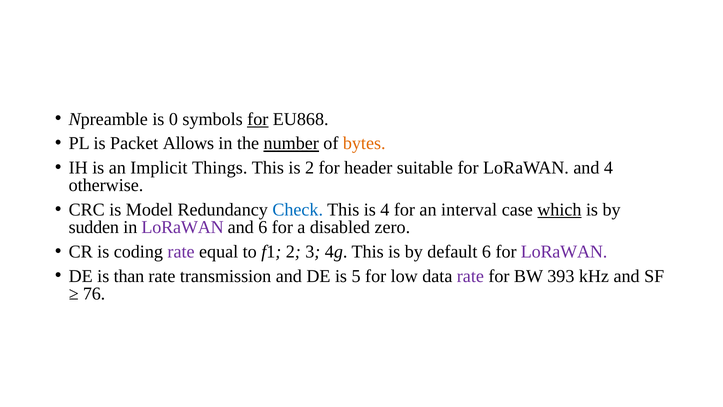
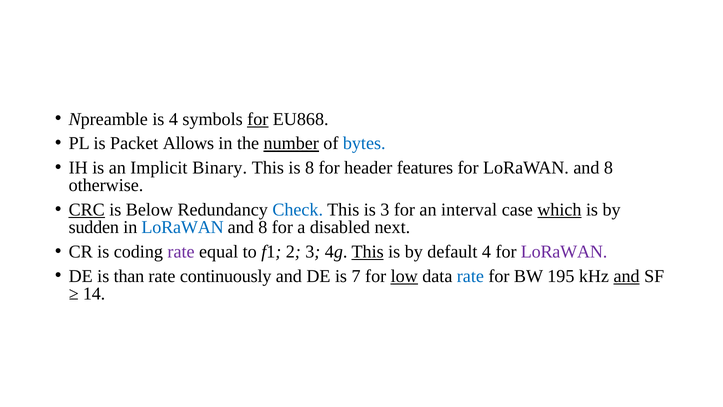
is 0: 0 -> 4 (173, 119)
bytes colour: orange -> blue (364, 143)
Things: Things -> Binary (220, 168)
is 2: 2 -> 8 (310, 168)
suitable: suitable -> features (425, 168)
for LoRaWAN and 4: 4 -> 8 (608, 168)
CRC underline: none -> present (87, 210)
Model: Model -> Below (149, 210)
is 4: 4 -> 3 (385, 210)
LoRaWAN colour: purple -> blue (183, 227)
6: 6 -> 8 (263, 227)
zero: zero -> next (392, 227)
This underline: none -> present (368, 252)
default 6: 6 -> 4 (486, 252)
transmission: transmission -> continuously (226, 276)
5: 5 -> 7 (356, 276)
low underline: none -> present (404, 276)
rate colour: purple -> blue (470, 276)
393: 393 -> 195 (561, 276)
and underline: none -> present (627, 276)
76: 76 -> 14 (94, 293)
